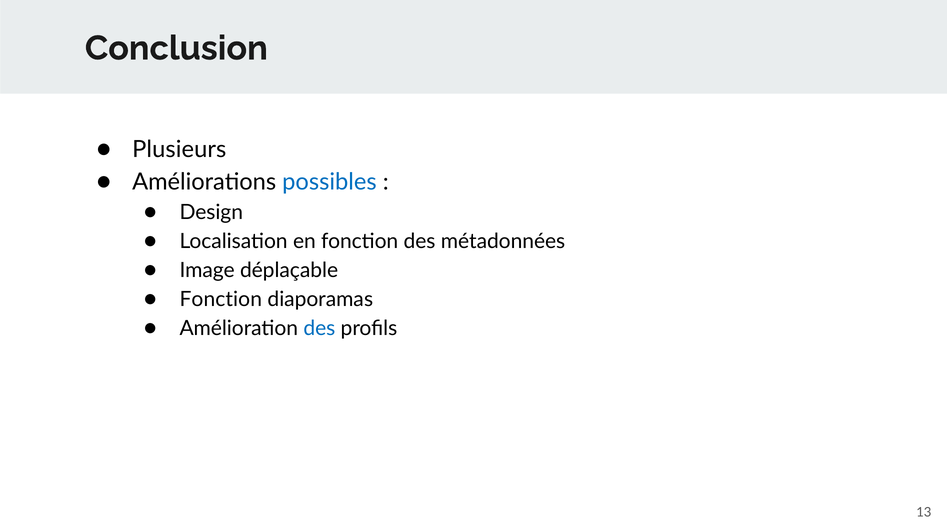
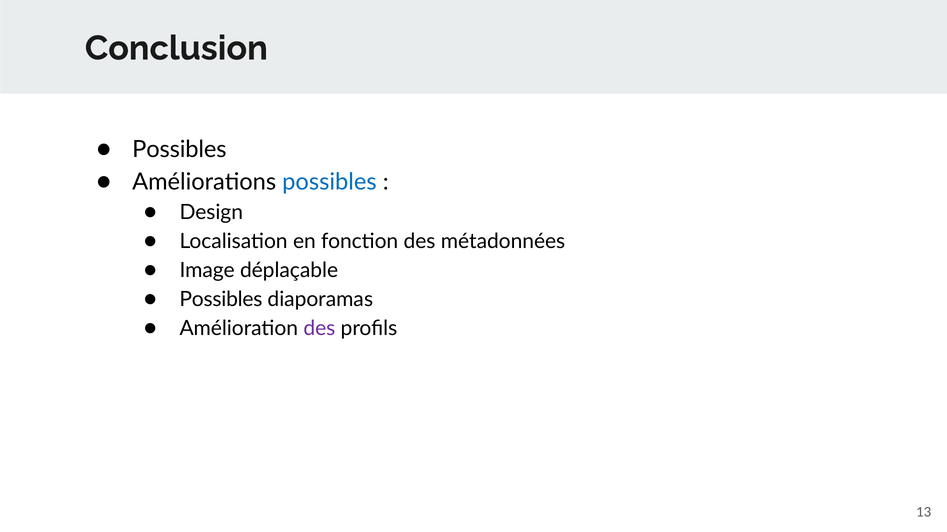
Plusieurs: Plusieurs -> Possibles (179, 150)
Fonction: Fonction -> Possibles (221, 300)
des colour: blue -> purple (319, 329)
